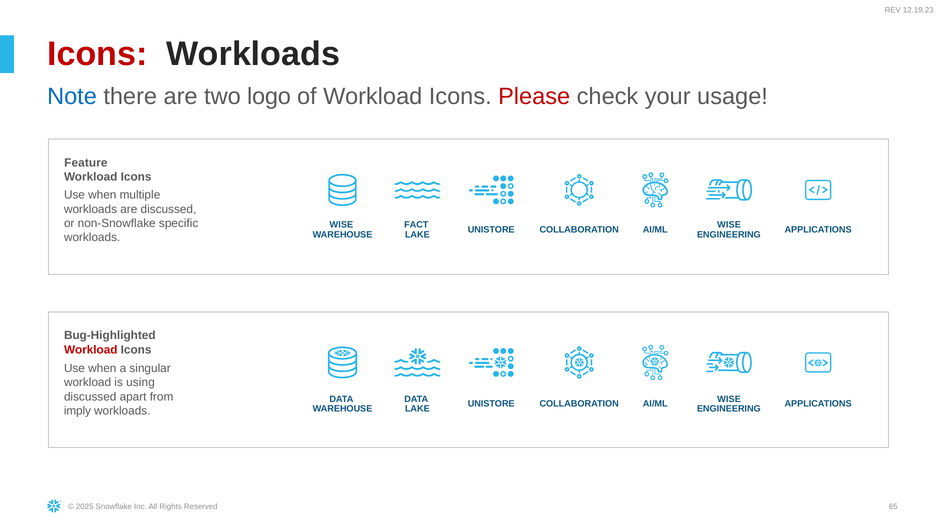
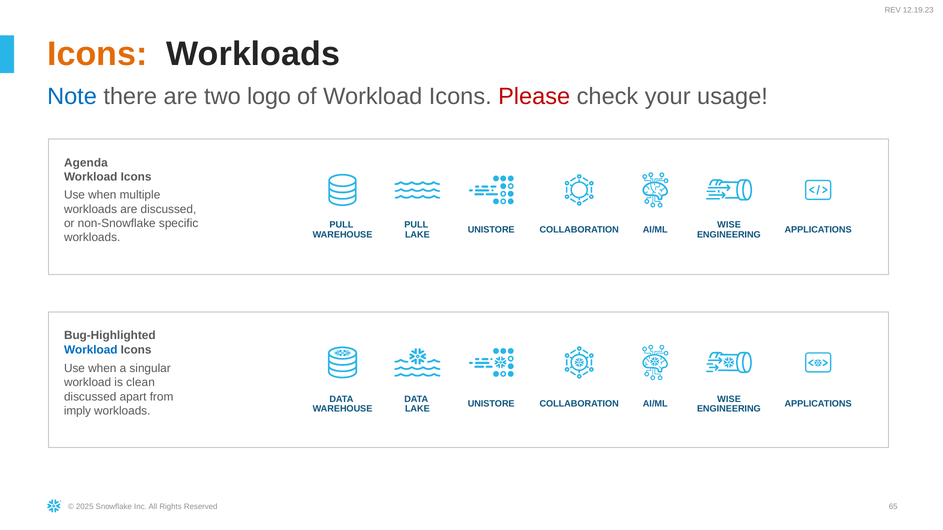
Icons colour: red -> orange (97, 54)
Feature: Feature -> Agenda (86, 163)
WISE: WISE -> PULL (341, 225)
FACT: FACT -> PULL (416, 225)
Workload colour: red -> blue (91, 350)
using: using -> clean (141, 383)
